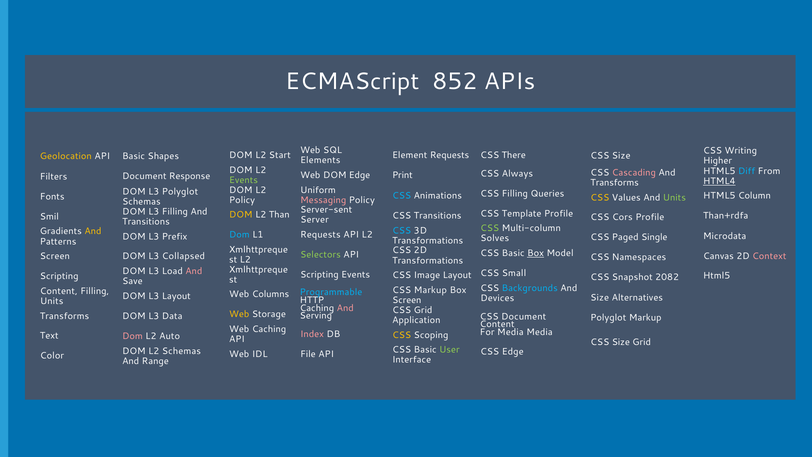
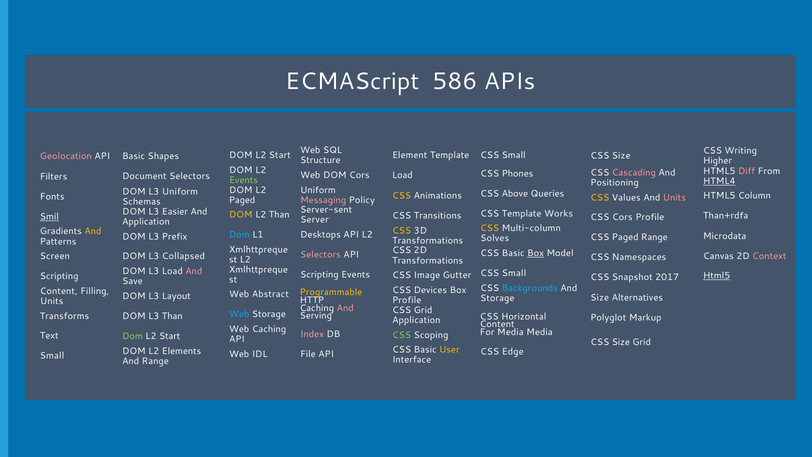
852: 852 -> 586 (455, 81)
Element Requests: Requests -> Template (450, 155)
There: There -> Small (514, 155)
Geolocation colour: yellow -> pink (66, 156)
Elements: Elements -> Structure (320, 160)
Diff colour: light blue -> pink (747, 171)
Always: Always -> Phones (518, 174)
DOM Edge: Edge -> Cors (359, 175)
Print: Print -> Load (402, 175)
Document Response: Response -> Selectors (190, 176)
Transforms: Transforms -> Positioning (615, 183)
L3 Polyglot: Polyglot -> Uniform (180, 192)
CSS Filling: Filling -> Above (515, 194)
CSS colour: light blue -> yellow (402, 196)
Units colour: light green -> pink (674, 197)
Policy: Policy -> Paged (242, 200)
L3 Filling: Filling -> Easier (175, 211)
Template Profile: Profile -> Works (559, 213)
Smil underline: none -> present (49, 216)
Transitions: Transitions -> Application (146, 221)
CSS colour: light green -> yellow (490, 228)
CSS colour: light blue -> yellow (402, 230)
Requests: Requests -> Desktops (320, 235)
Paged Single: Single -> Range (654, 237)
Selectors colour: light green -> pink (320, 254)
Image Layout: Layout -> Gutter (457, 275)
Html5 underline: none -> present (717, 276)
2082: 2082 -> 2017 (667, 277)
CSS Markup: Markup -> Devices (430, 290)
Programmable colour: light blue -> yellow (331, 292)
Columns: Columns -> Abstract (270, 294)
Devices: Devices -> Storage (497, 298)
Screen: Screen -> Profile (407, 300)
Web colour: yellow -> light blue (239, 314)
L3 Data: Data -> Than (172, 316)
CSS Document: Document -> Horizontal (524, 316)
CSS colour: yellow -> light green (402, 335)
Dom colour: pink -> light green (132, 336)
Auto: Auto -> Start (170, 336)
User colour: light green -> yellow (449, 350)
L2 Schemas: Schemas -> Elements (182, 351)
Color: Color -> Small (52, 356)
